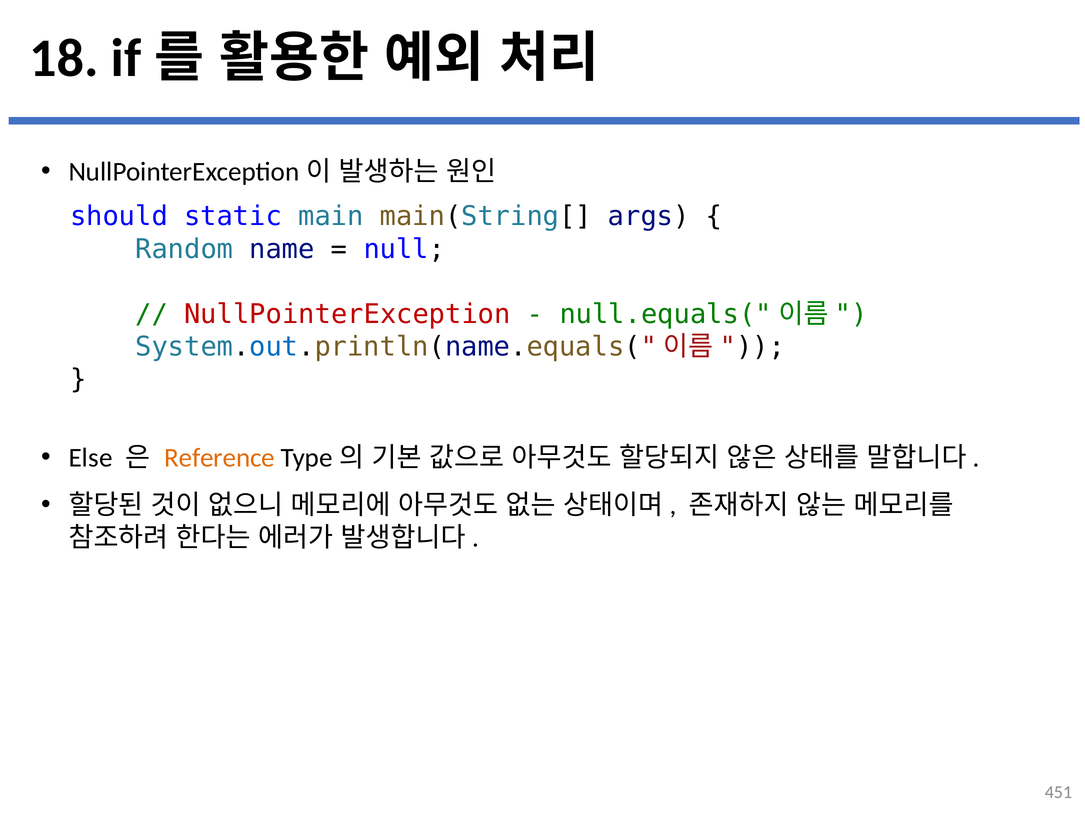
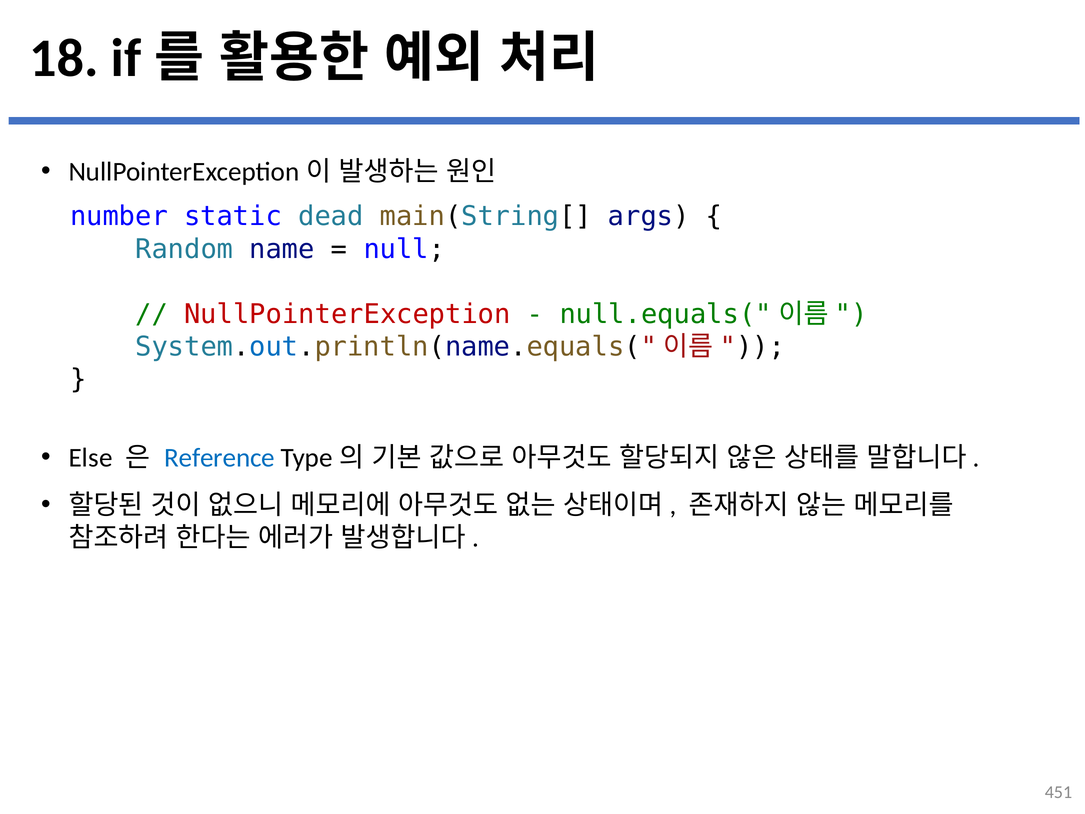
should: should -> number (119, 216)
main: main -> dead (331, 216)
Reference colour: orange -> blue (220, 458)
